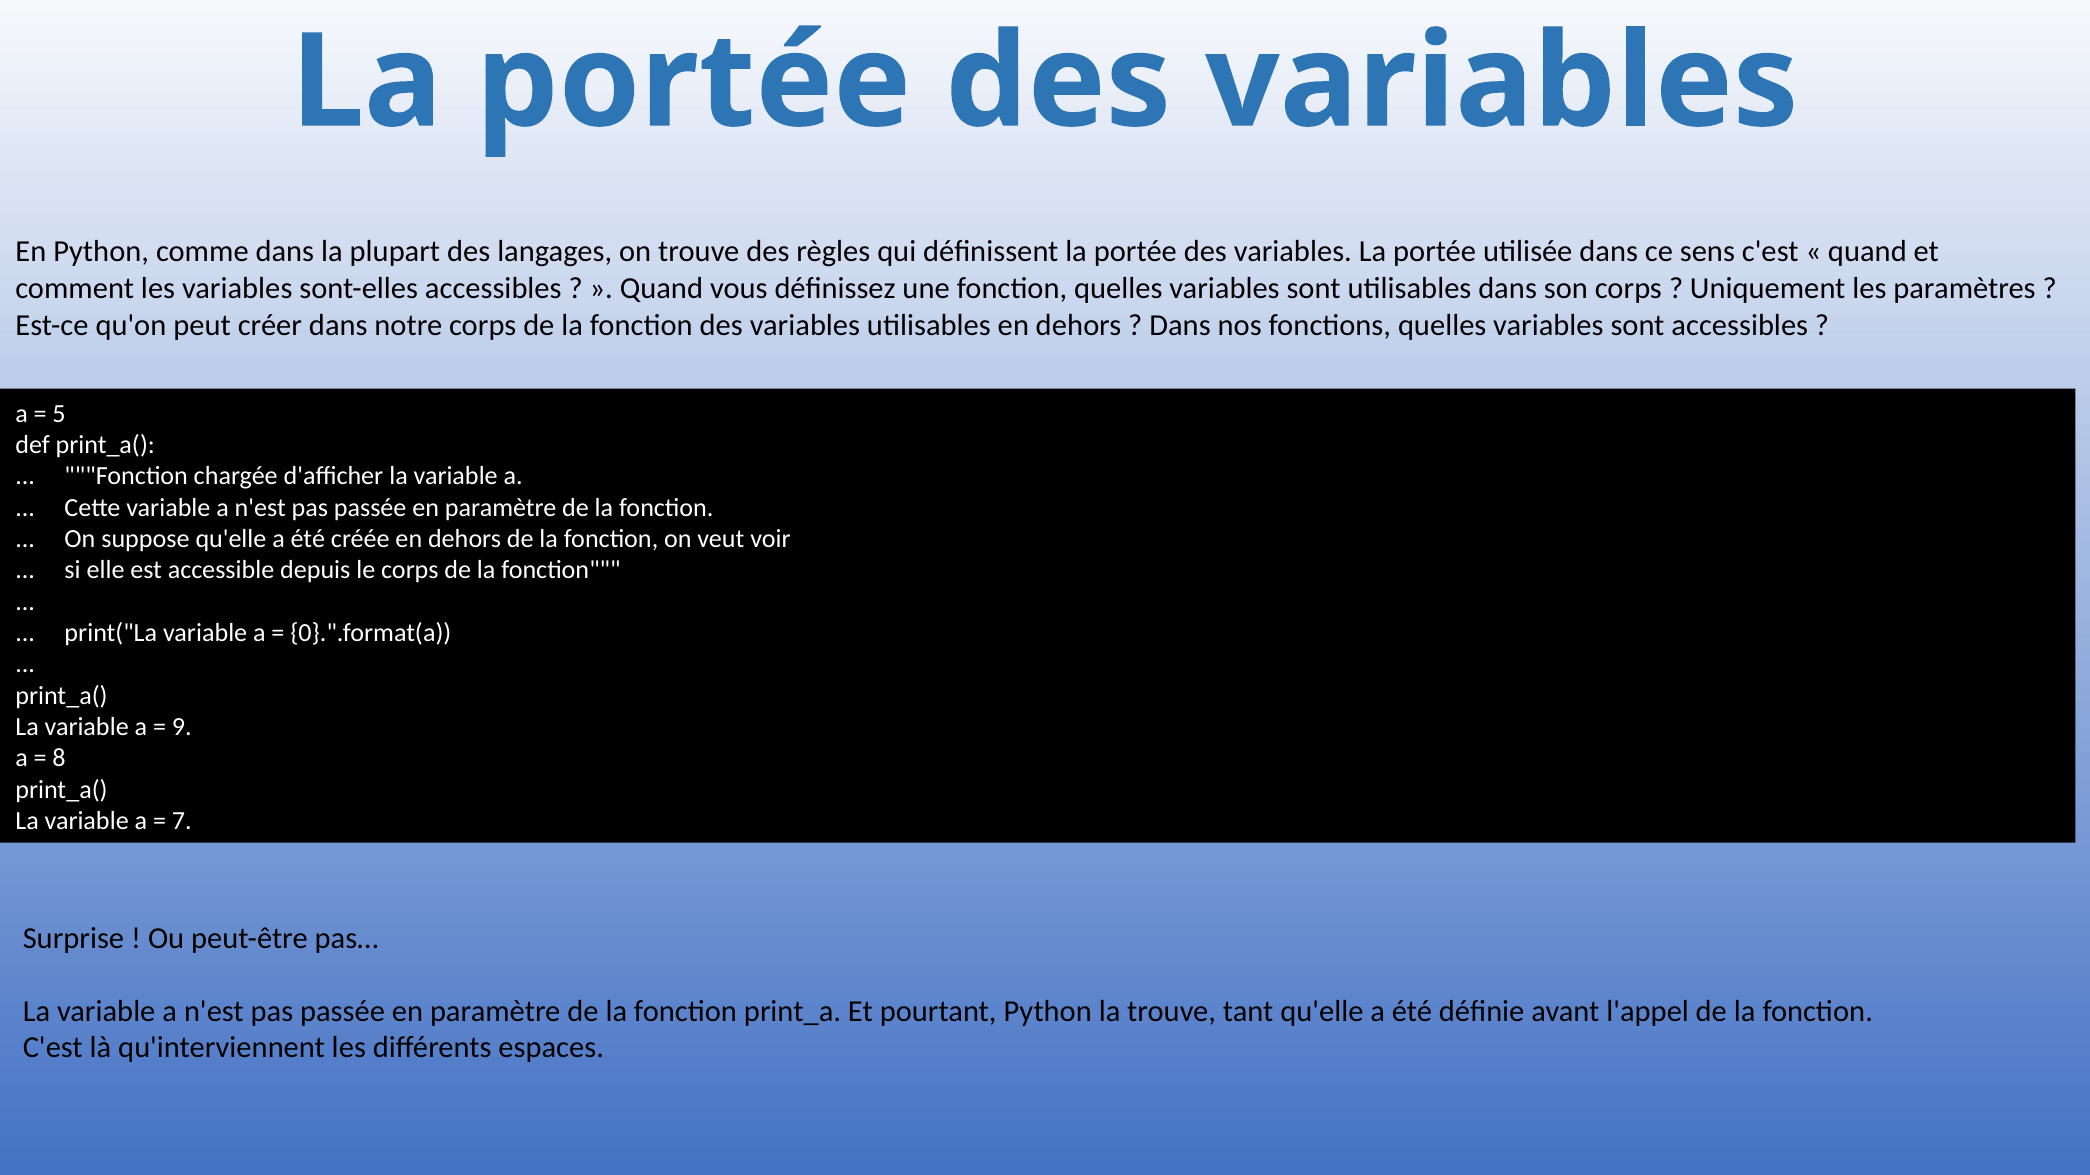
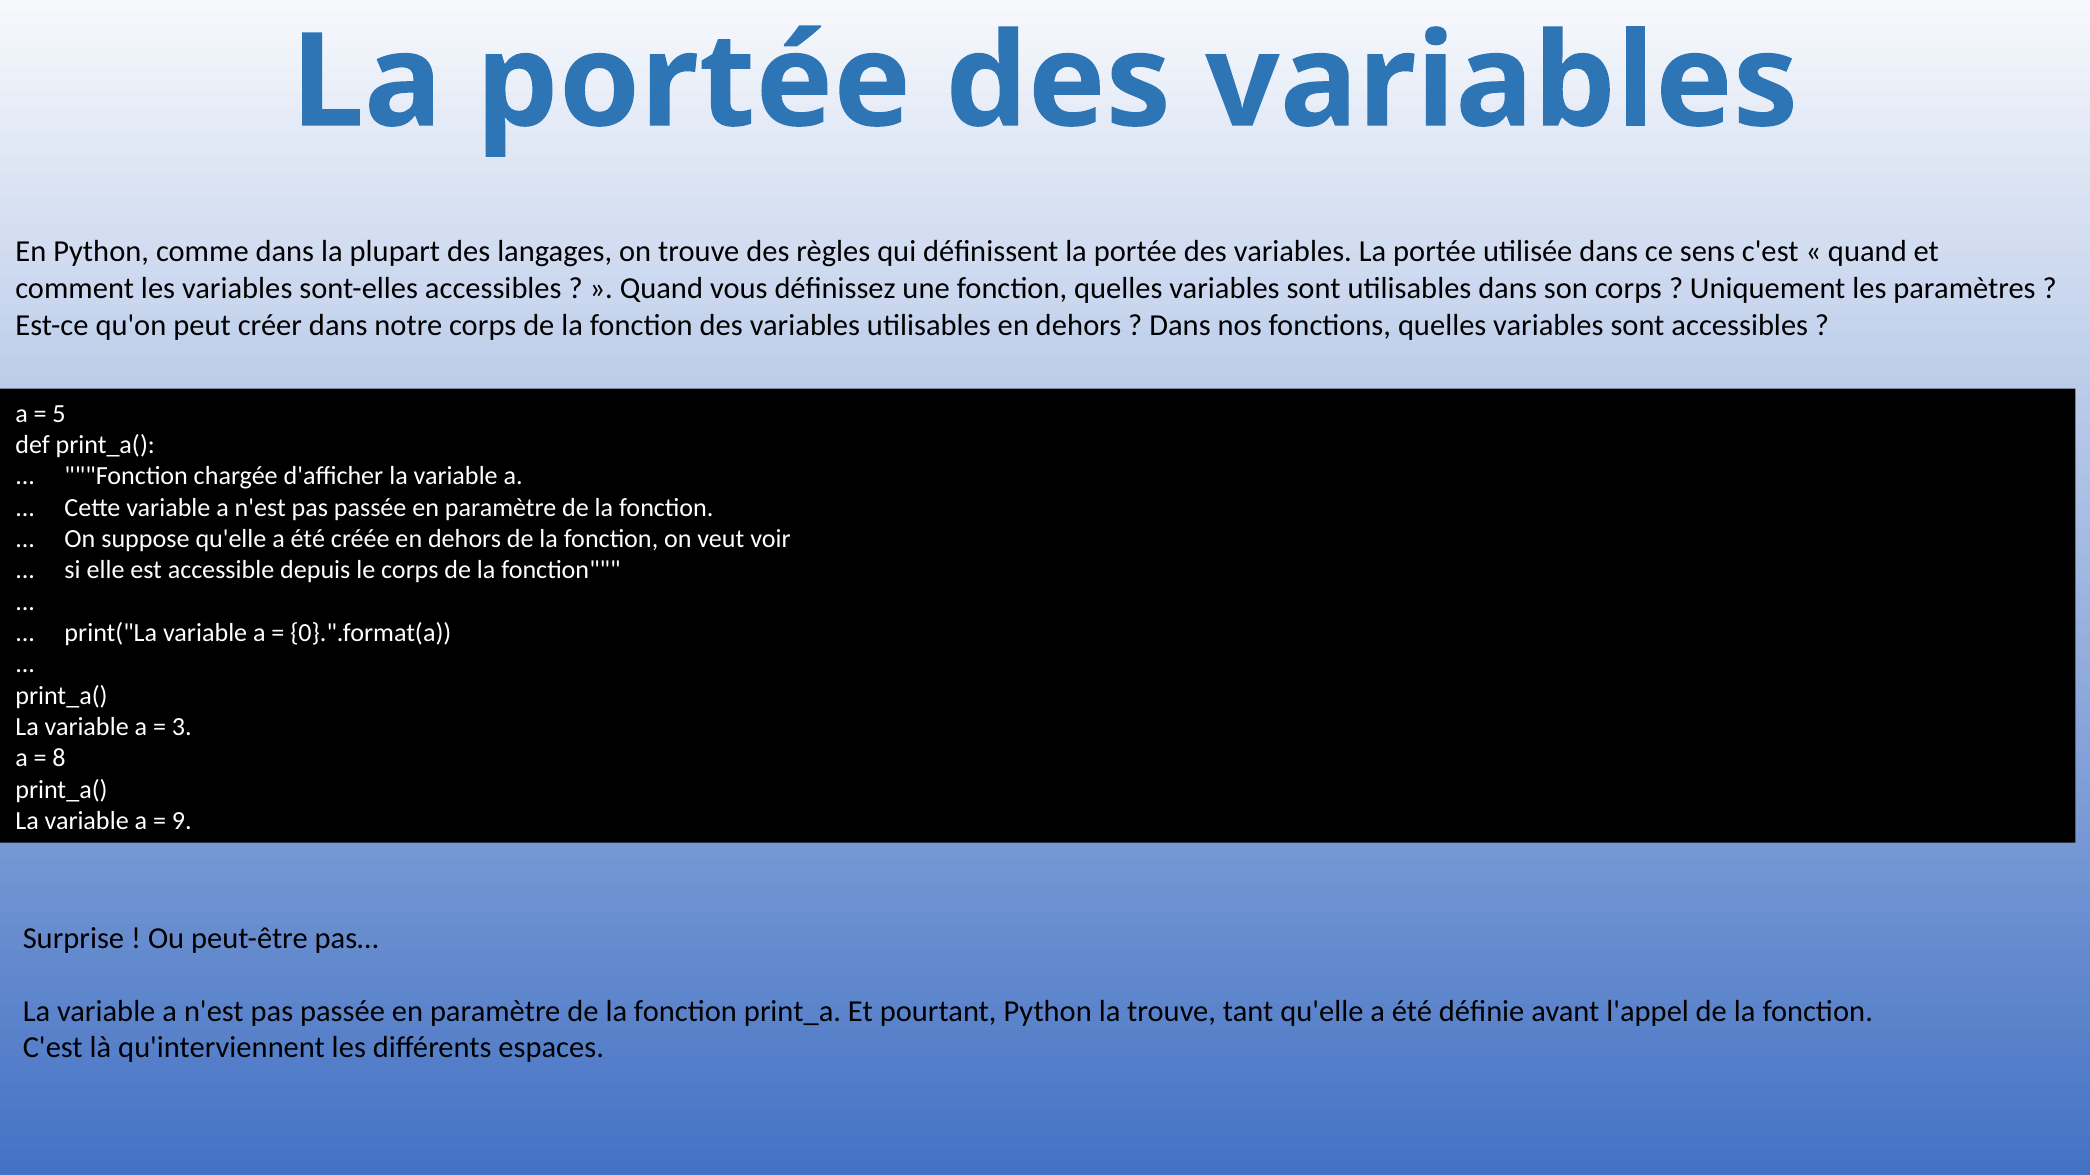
9: 9 -> 3 (182, 727)
7: 7 -> 9 (182, 821)
